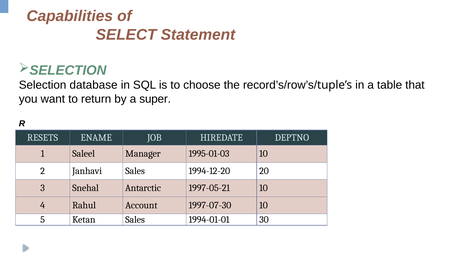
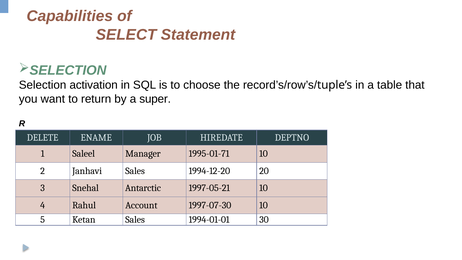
database: database -> activation (94, 85)
RESETS: RESETS -> DELETE (43, 137)
1995-01-03: 1995-01-03 -> 1995-01-71 (209, 154)
